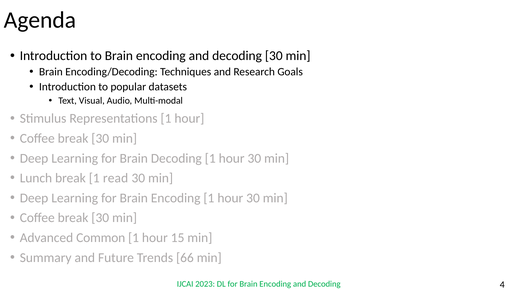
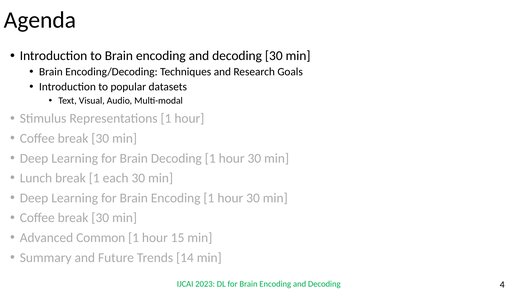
read: read -> each (116, 178)
66: 66 -> 14 (185, 257)
